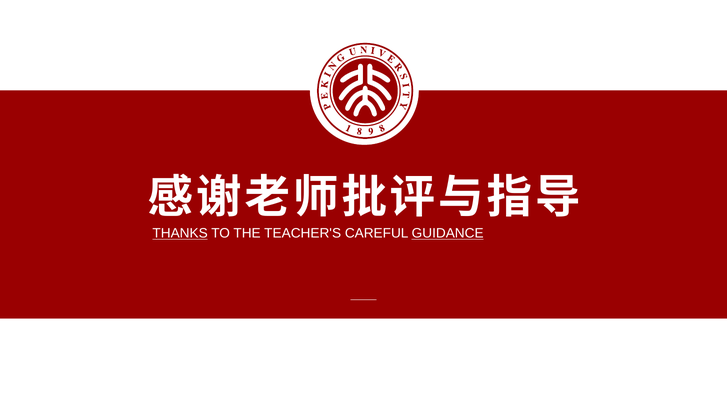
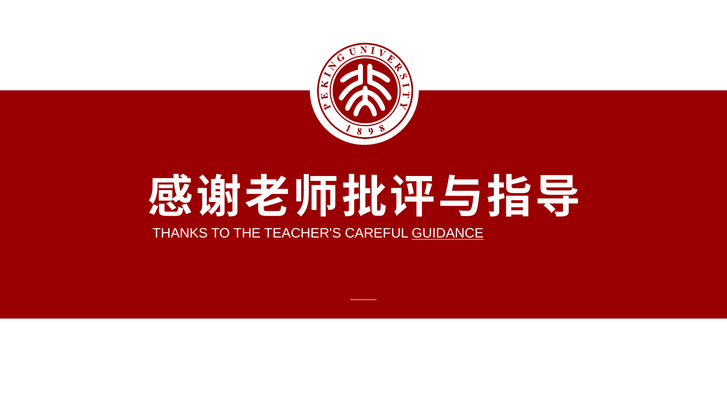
THANKS underline: present -> none (180, 233)
